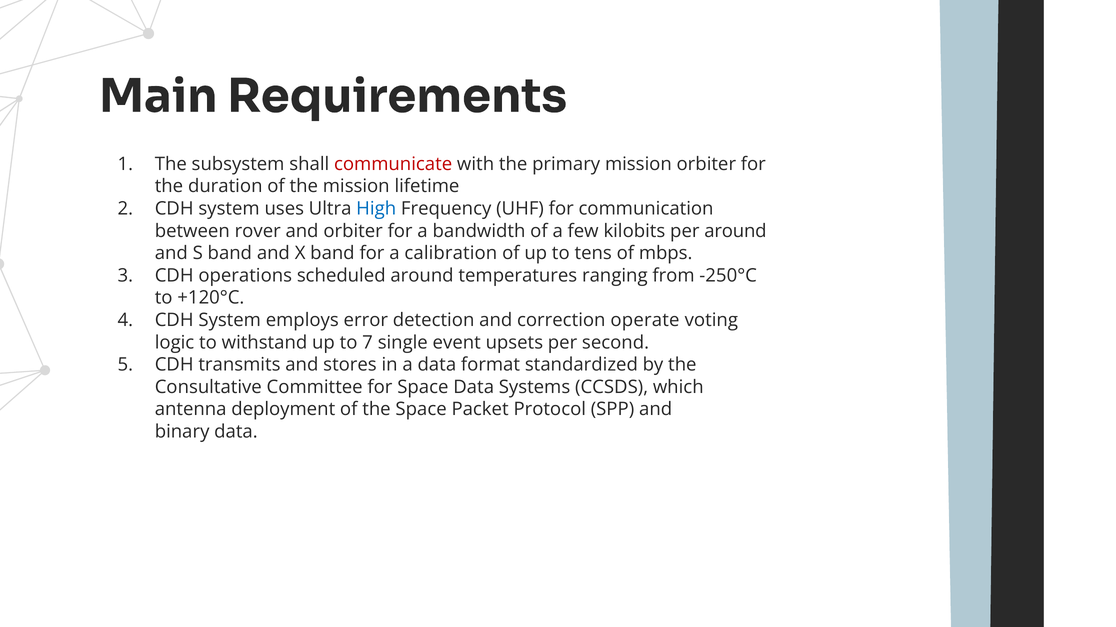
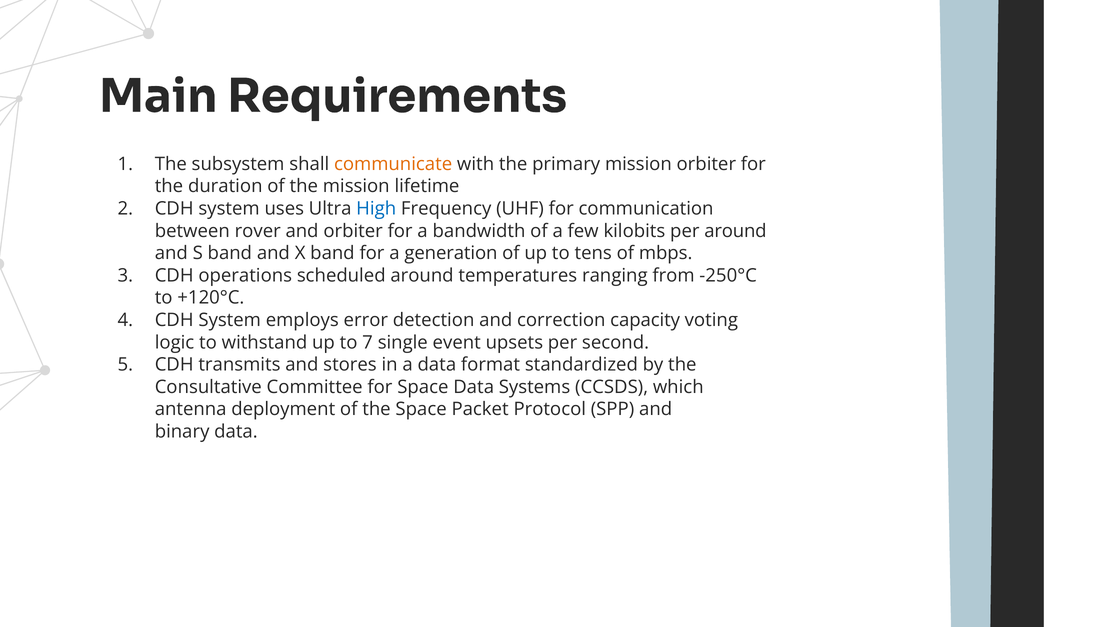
communicate colour: red -> orange (393, 164)
calibration: calibration -> generation (451, 254)
operate: operate -> capacity (645, 320)
